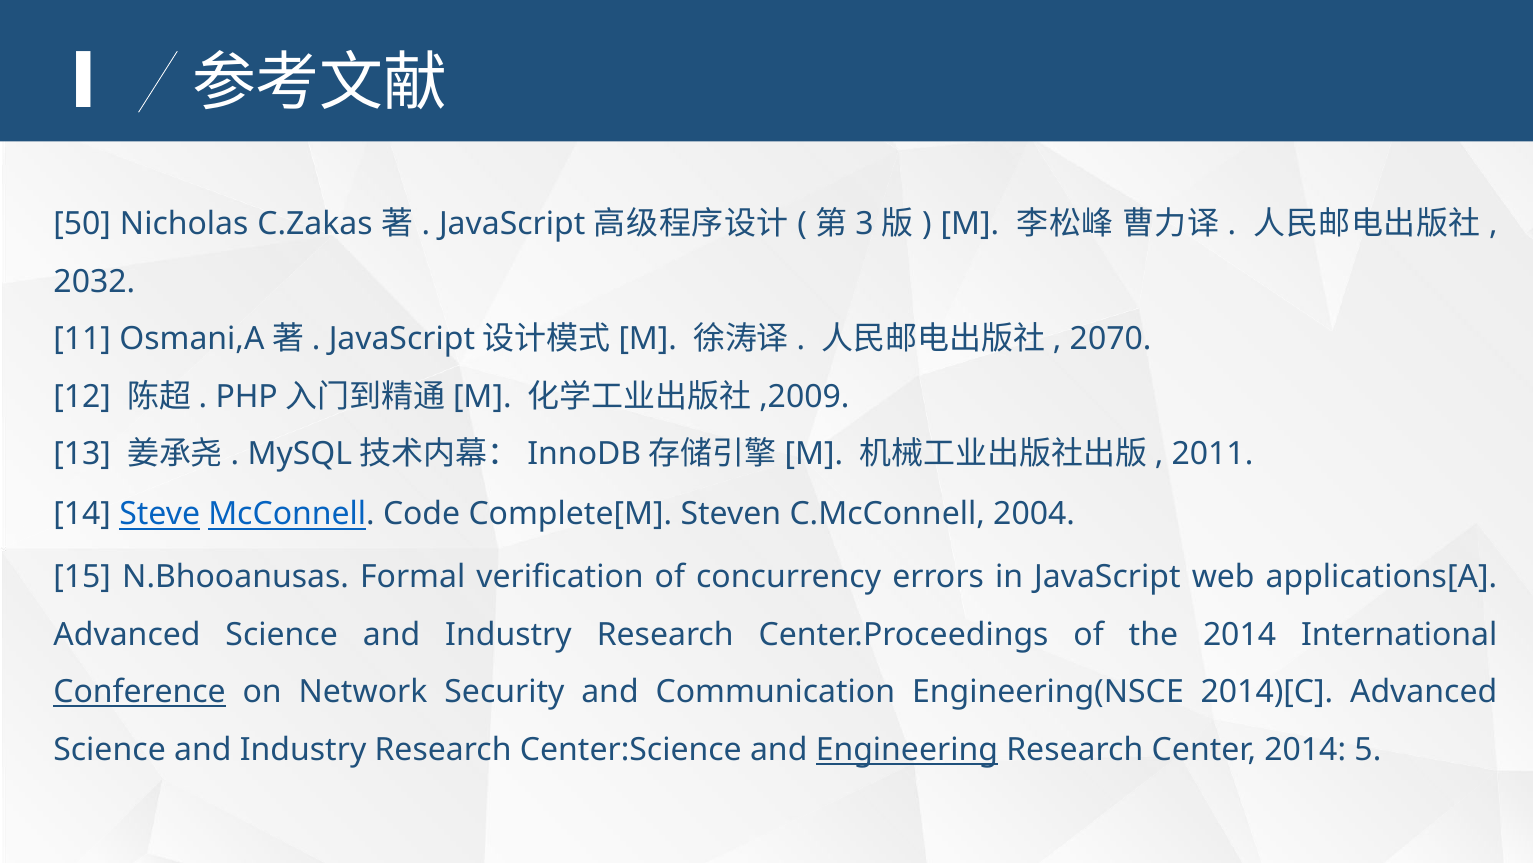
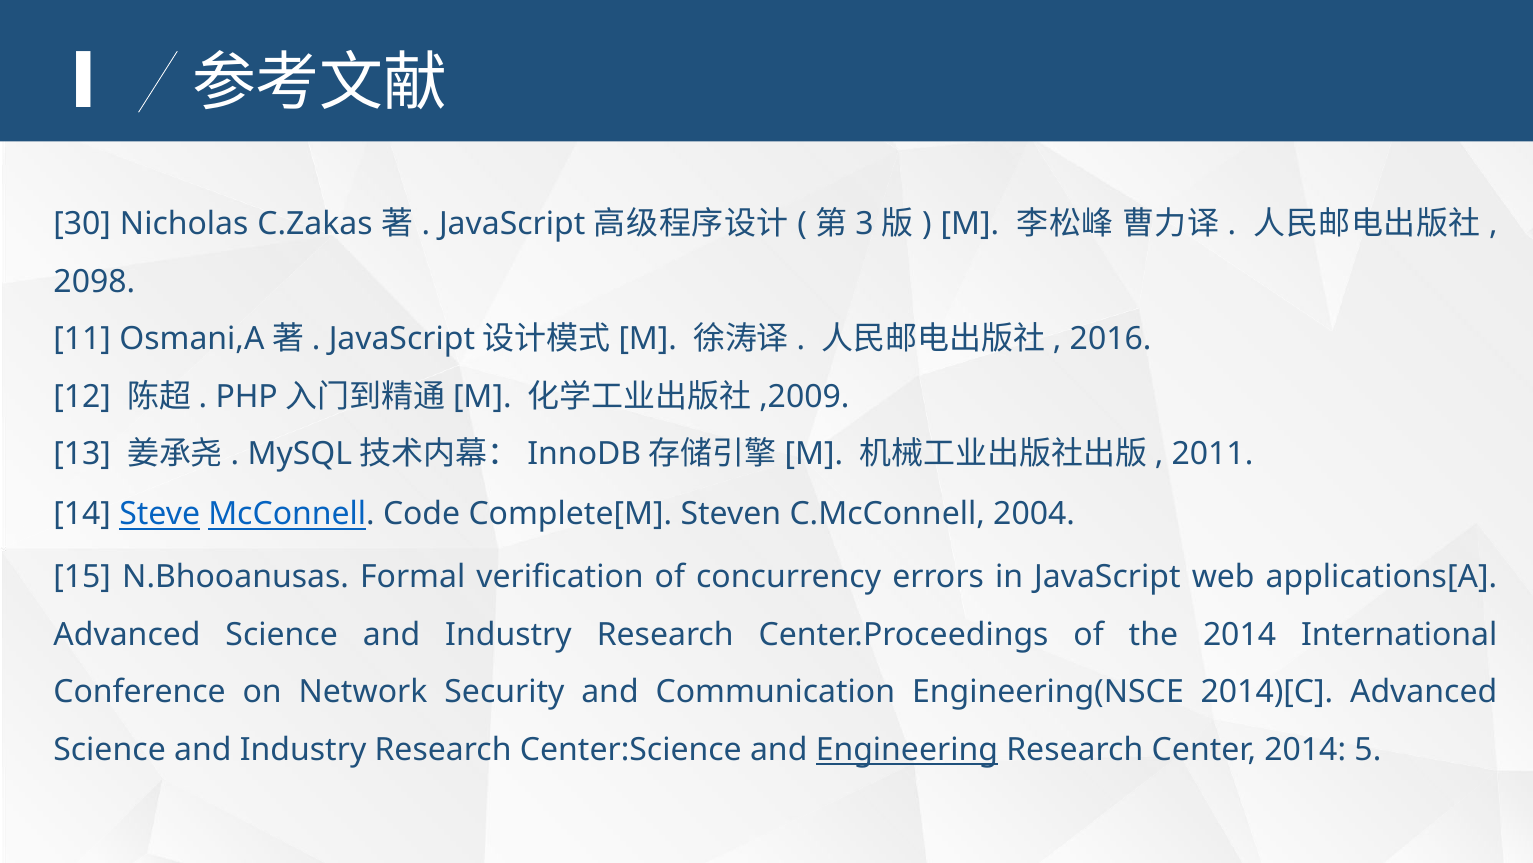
50: 50 -> 30 (82, 224)
2032: 2032 -> 2098 (94, 281)
2070: 2070 -> 2016 (1111, 339)
Conference underline: present -> none (140, 692)
